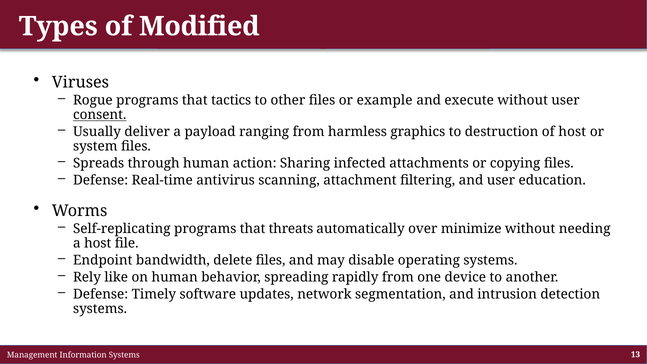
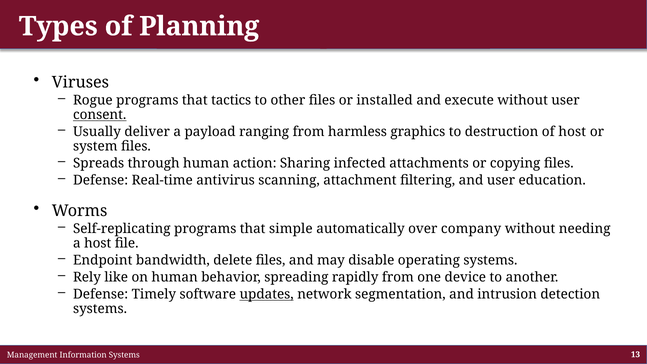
Modified: Modified -> Planning (199, 26)
example: example -> installed (385, 100)
threats: threats -> simple (291, 229)
minimize: minimize -> company (471, 229)
updates underline: none -> present (267, 294)
